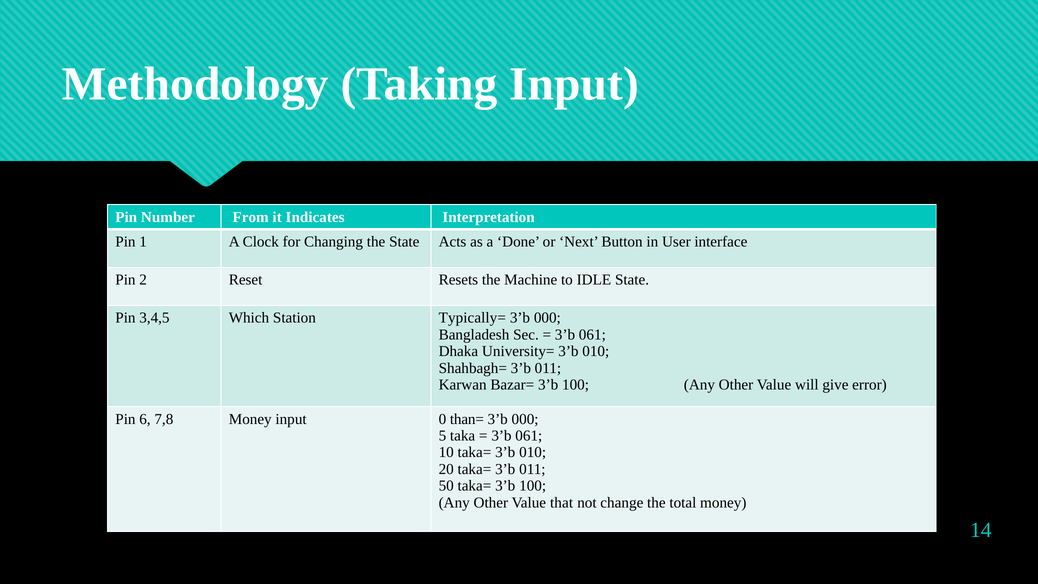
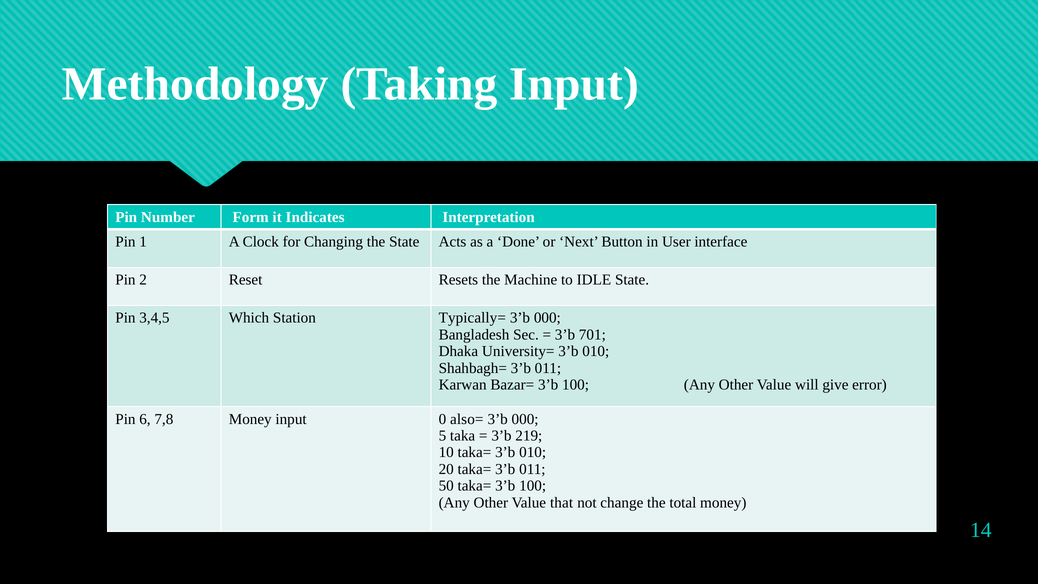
From: From -> Form (251, 217)
061: 061 -> 701 (592, 335)
than=: than= -> also= (467, 419)
061: 061 -> 219 (529, 436)
